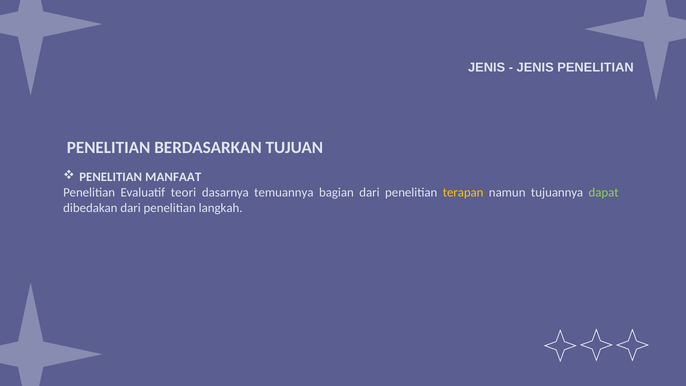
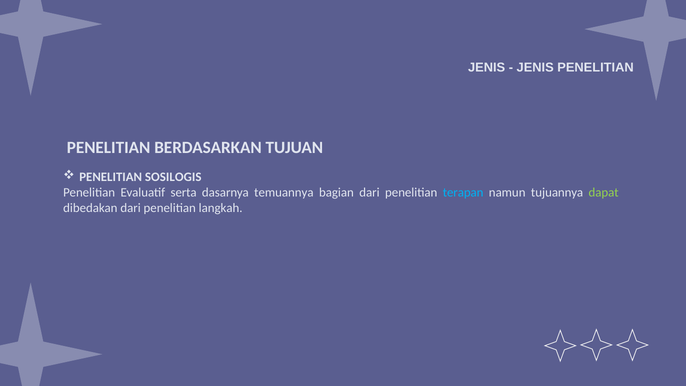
MANFAAT: MANFAAT -> SOSILOGIS (173, 177)
Evaluatif teori: teori -> serta (184, 192)
terapan colour: yellow -> light blue (463, 192)
